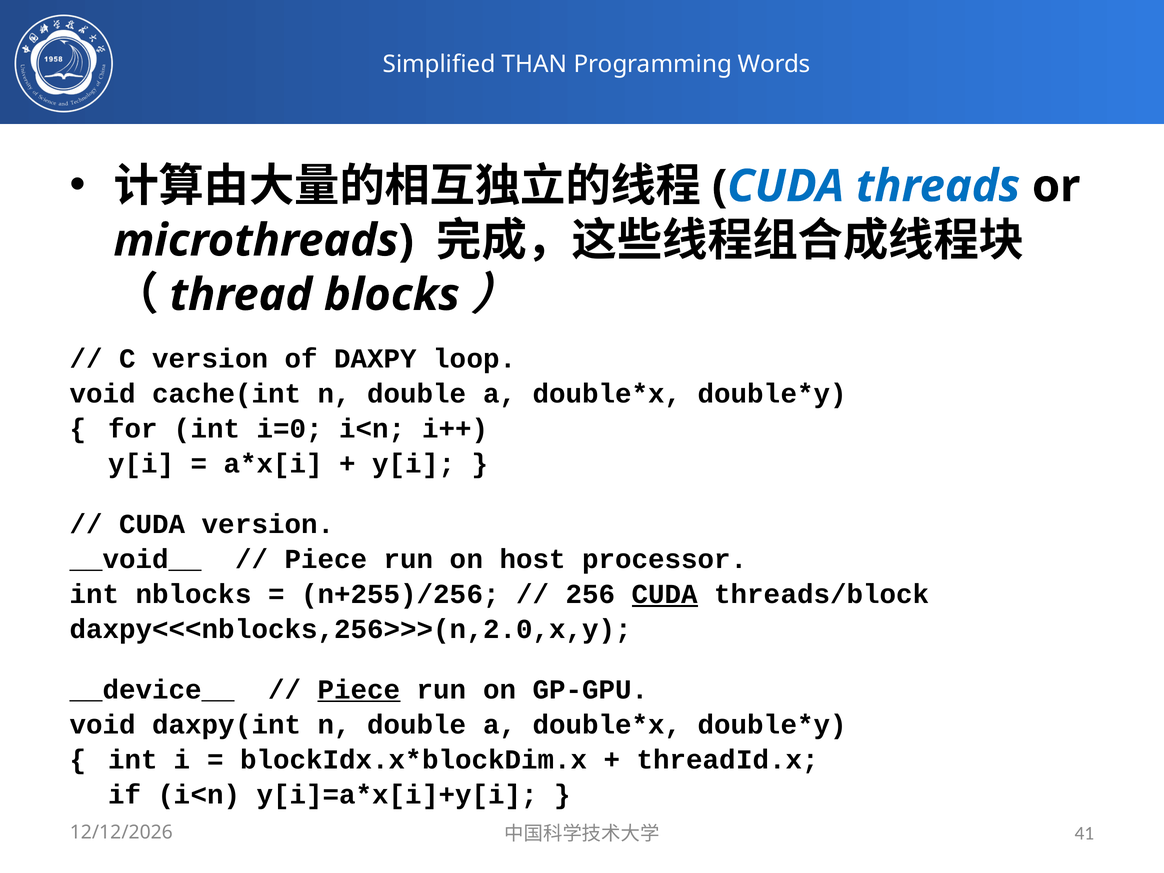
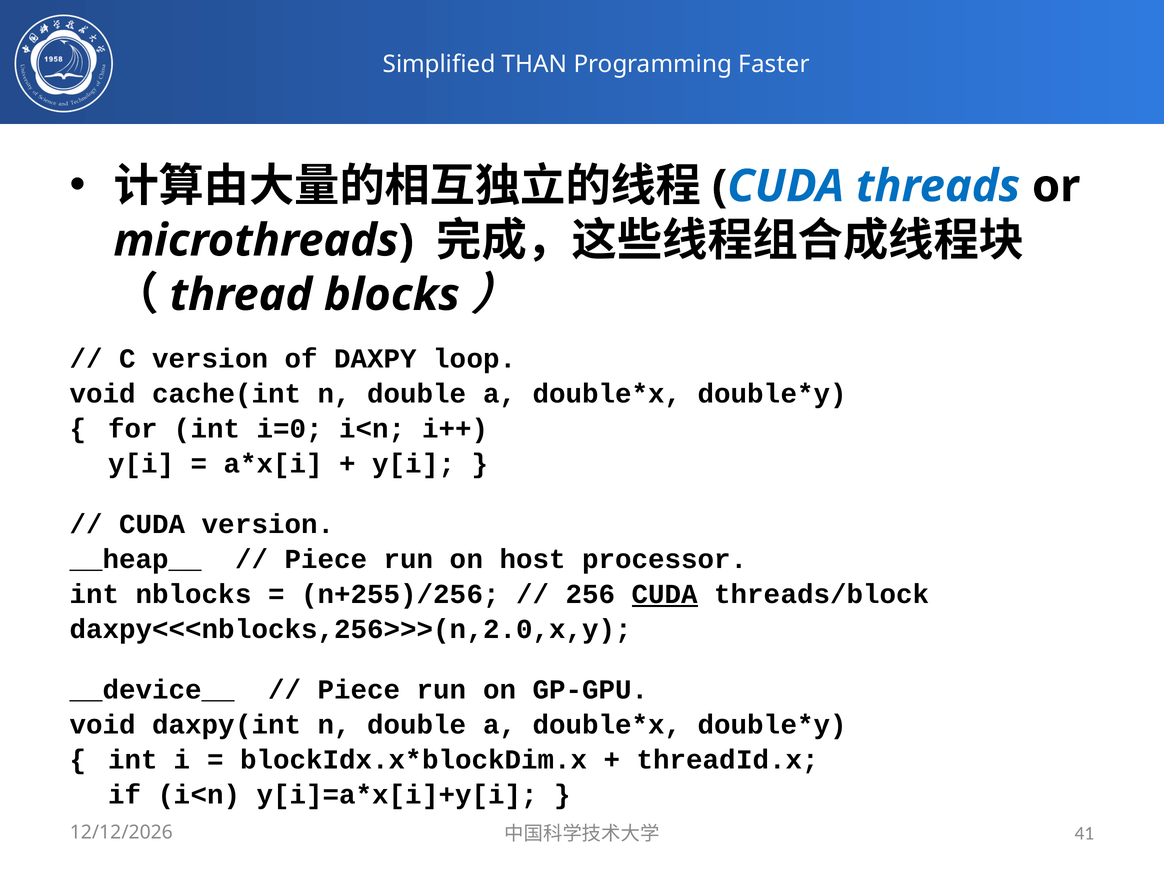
Words: Words -> Faster (774, 64)
__void__: __void__ -> __heap__ (136, 559)
Piece underline: present -> none (359, 690)
